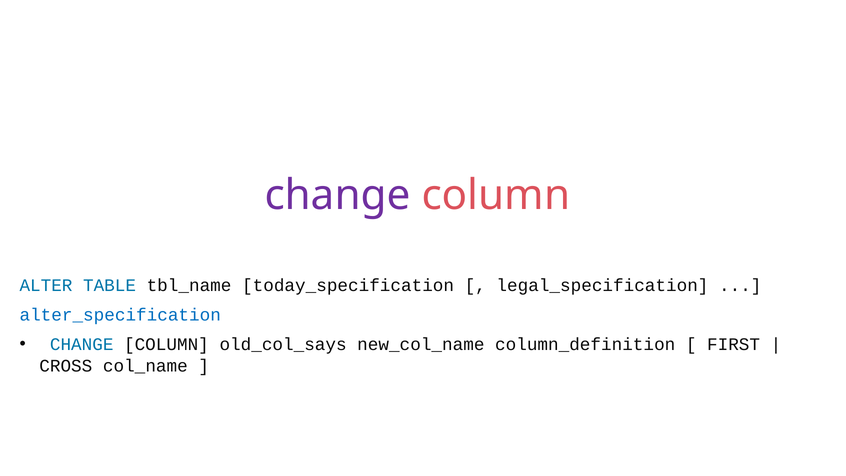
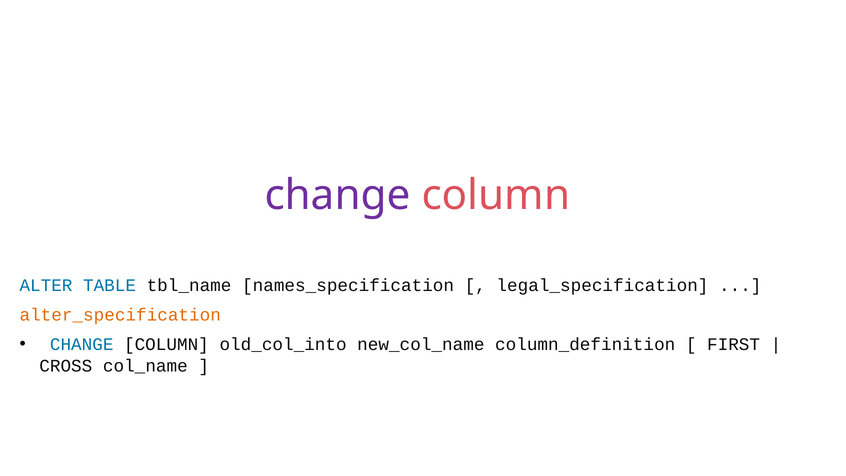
today_specification: today_specification -> names_specification (348, 285)
alter_specification colour: blue -> orange (120, 315)
old_col_says: old_col_says -> old_col_into (283, 344)
